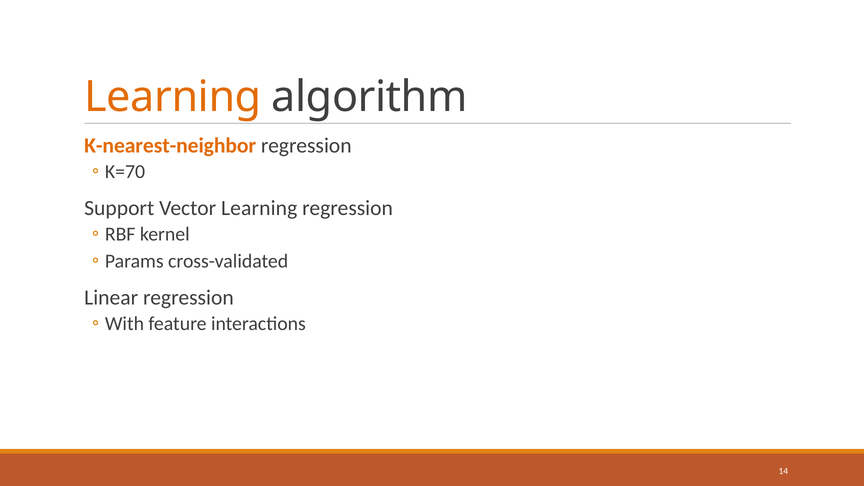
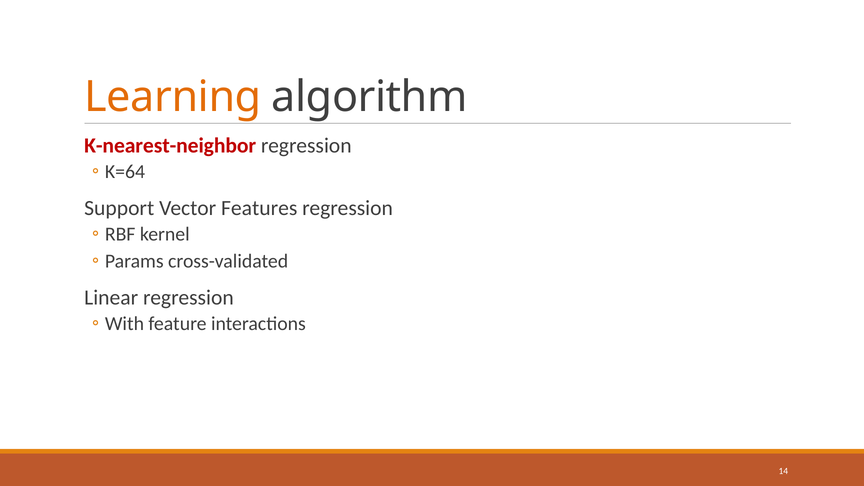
K-nearest-neighbor colour: orange -> red (170, 146)
K=70: K=70 -> K=64 (125, 172)
Vector Learning: Learning -> Features (259, 208)
